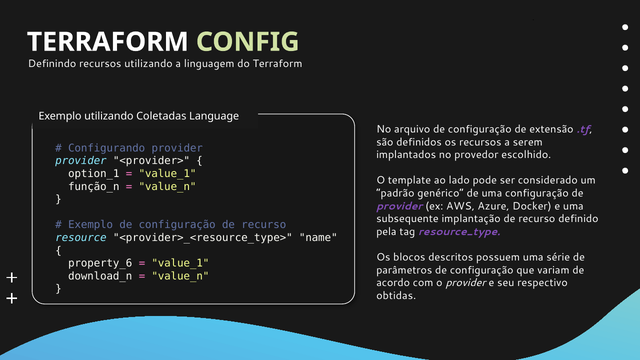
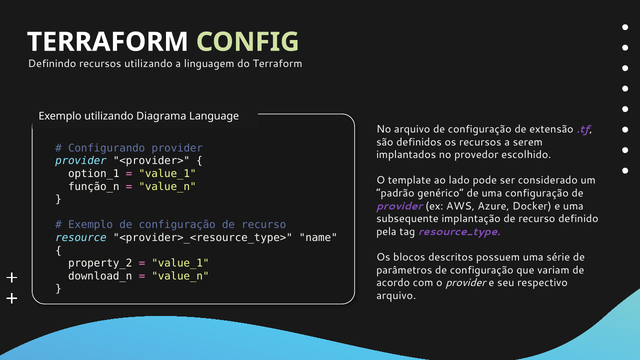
Coletadas: Coletadas -> Diagrama (161, 116)
property_6: property_6 -> property_2 (100, 263)
obtidas: obtidas -> arquivo (396, 296)
